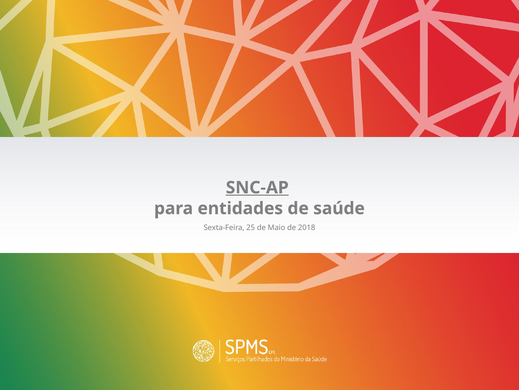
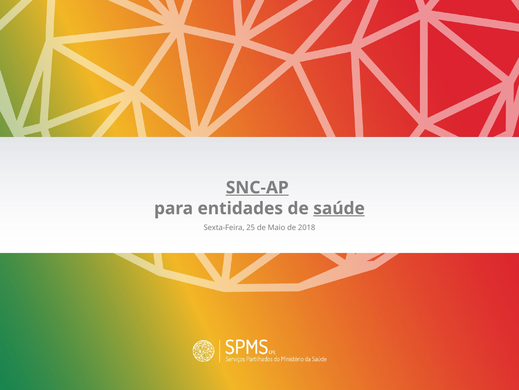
saúde underline: none -> present (339, 208)
